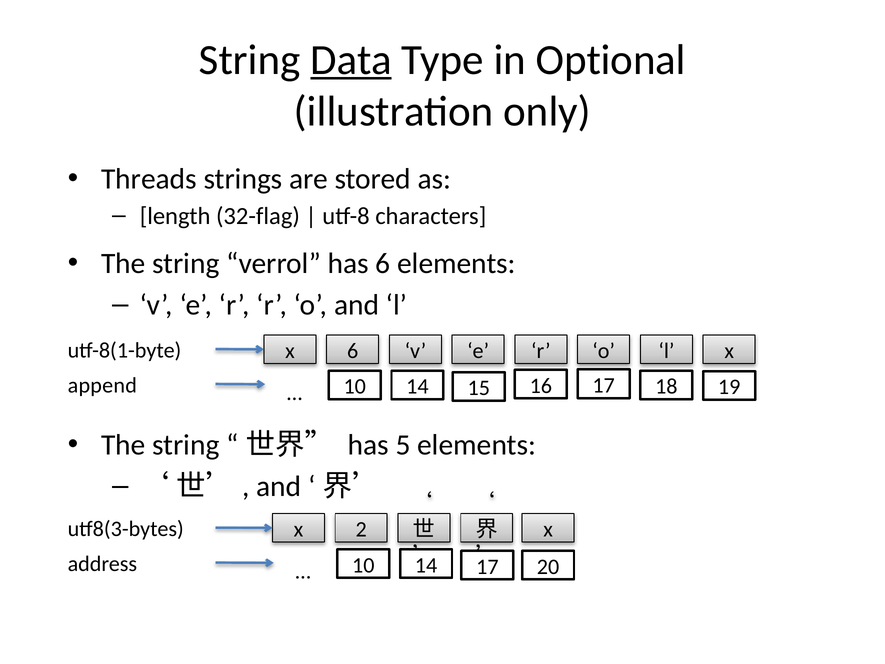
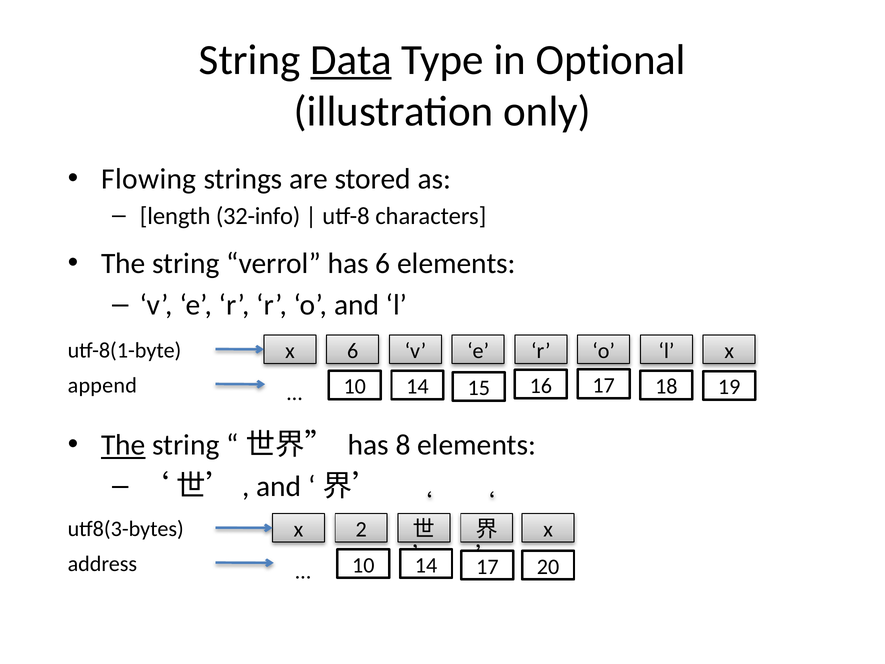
Threads: Threads -> Flowing (149, 179)
32-flag: 32-flag -> 32-info (258, 216)
The underline: none -> present (123, 445)
5: 5 -> 8 (403, 445)
